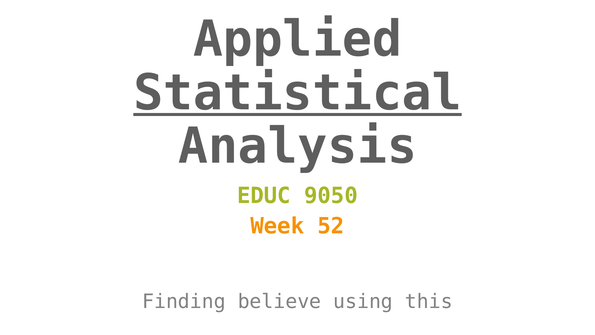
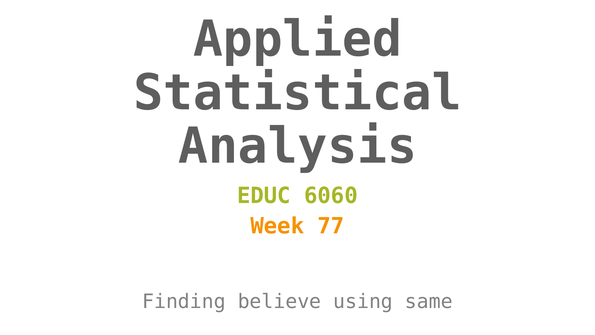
Statistical underline: present -> none (297, 93)
9050: 9050 -> 6060 (331, 196)
52: 52 -> 77 (331, 226)
this: this -> same (429, 301)
